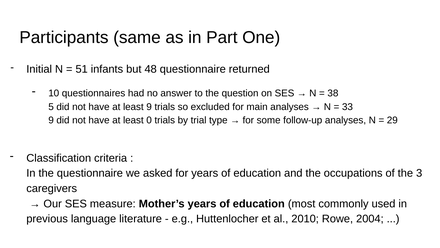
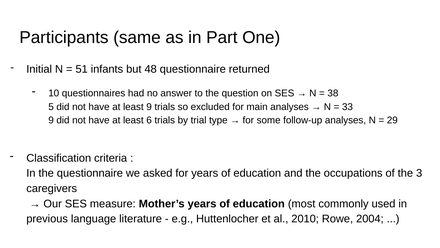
0: 0 -> 6 (149, 120)
